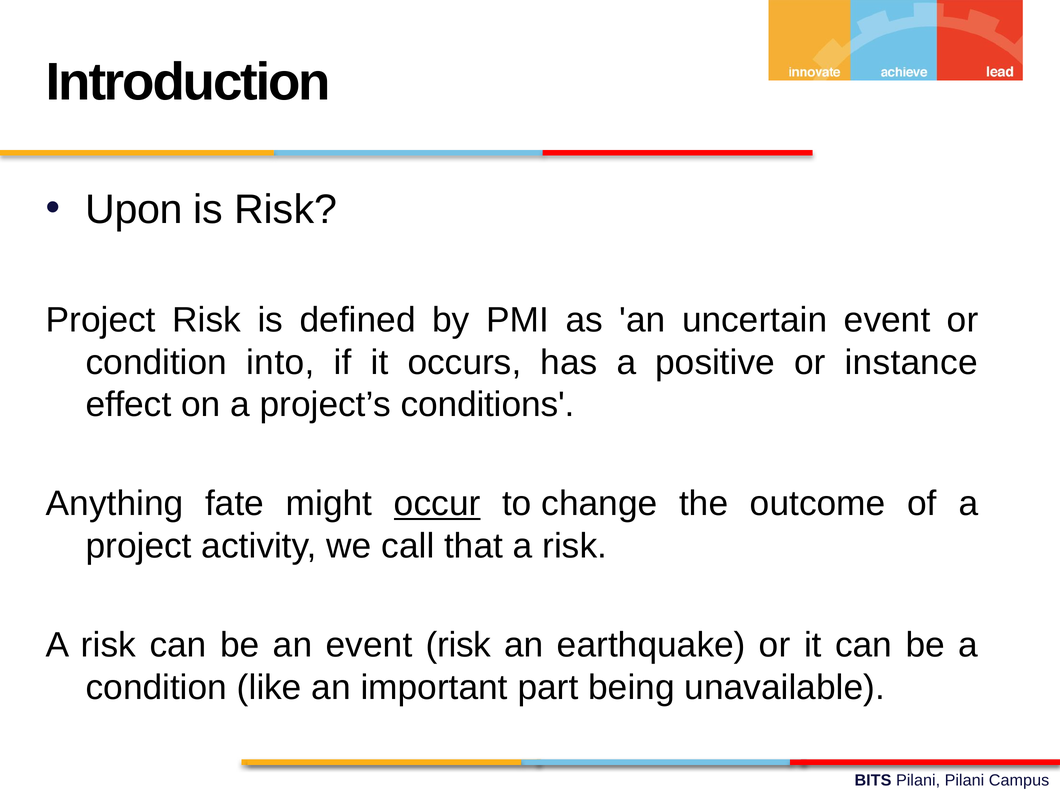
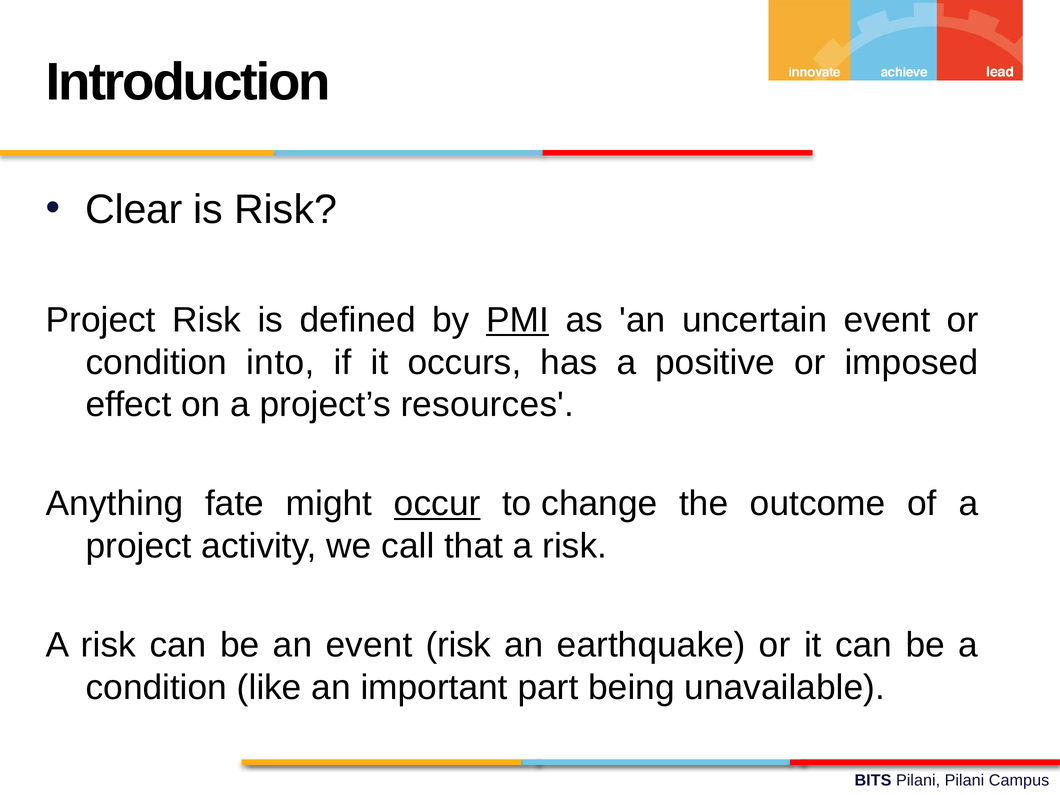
Upon: Upon -> Clear (134, 210)
PMI underline: none -> present (518, 320)
instance: instance -> imposed (911, 362)
conditions: conditions -> resources (487, 405)
